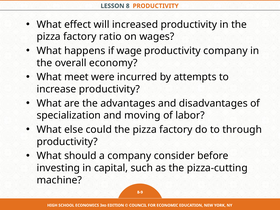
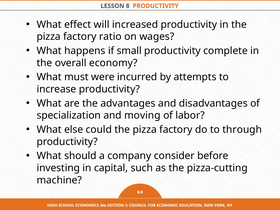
wage: wage -> small (129, 51)
productivity company: company -> complete (225, 51)
meet: meet -> must (76, 77)
